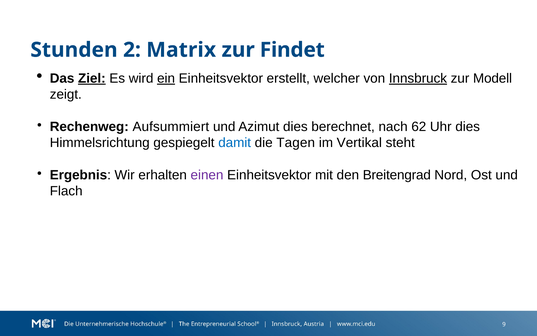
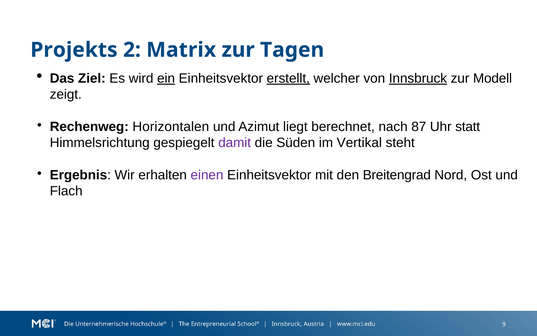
Stunden: Stunden -> Projekts (74, 50)
Findet: Findet -> Tagen (292, 50)
Ziel underline: present -> none (92, 78)
erstellt underline: none -> present (288, 78)
Aufsummiert: Aufsummiert -> Horizontalen (171, 127)
Azimut dies: dies -> liegt (295, 127)
62: 62 -> 87 (419, 127)
Uhr dies: dies -> statt (468, 127)
damit colour: blue -> purple (235, 143)
Tagen: Tagen -> Süden (296, 143)
